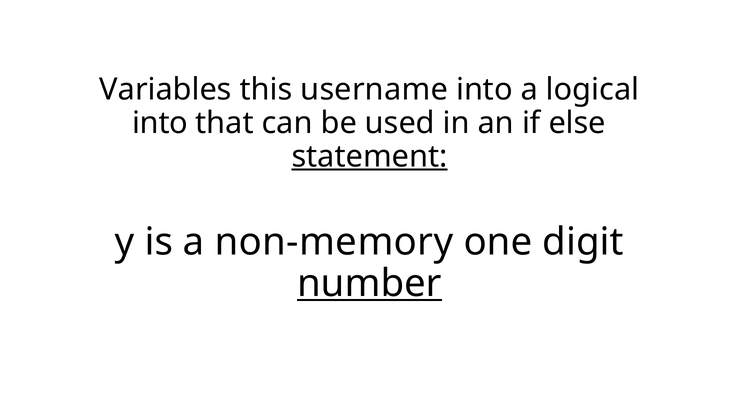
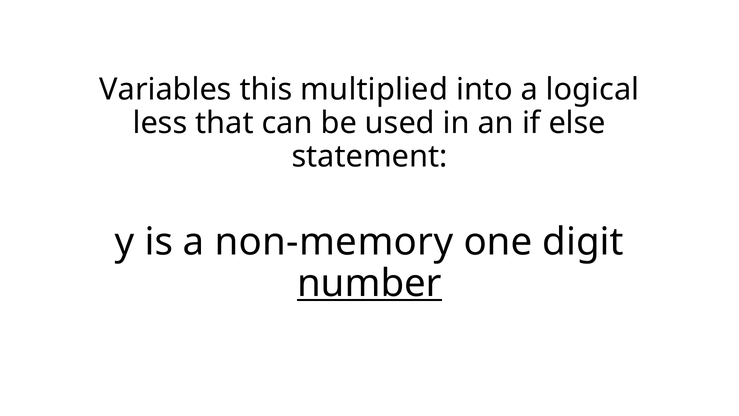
username: username -> multiplied (374, 90)
into: into -> less (160, 123)
statement underline: present -> none (370, 156)
